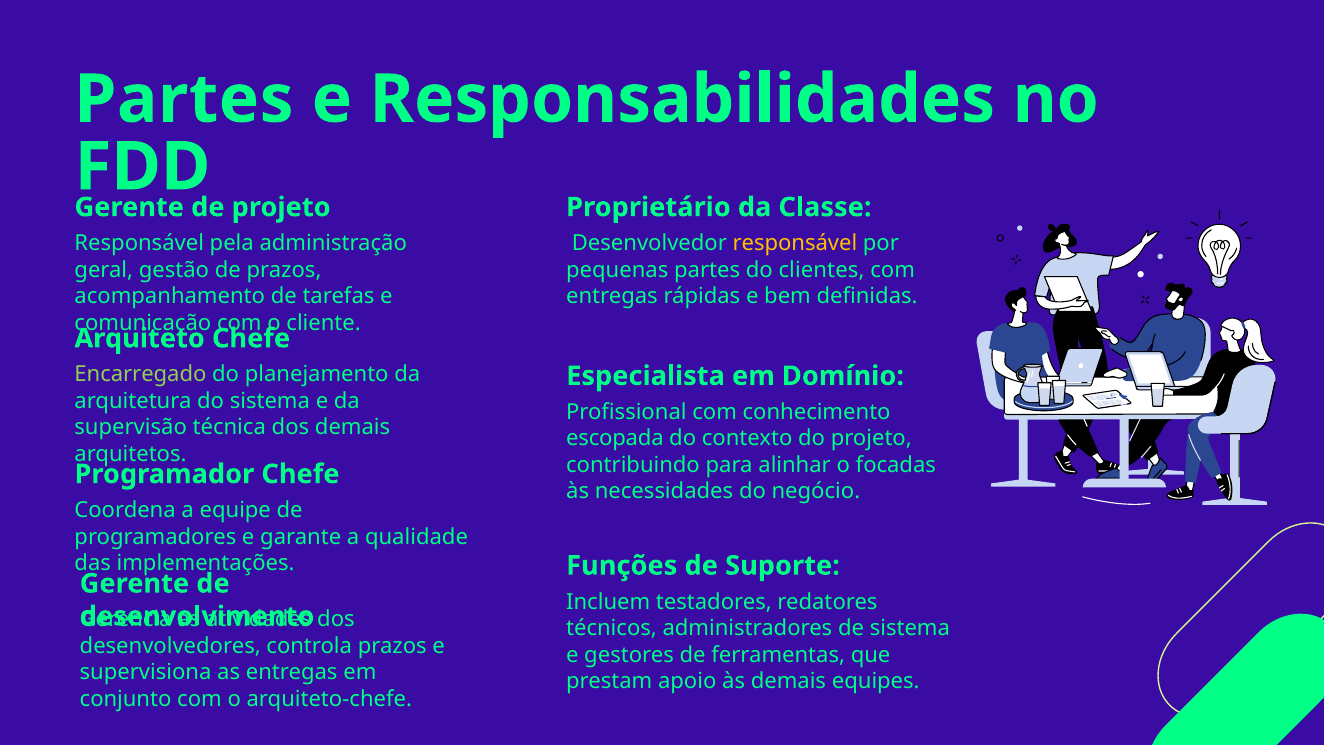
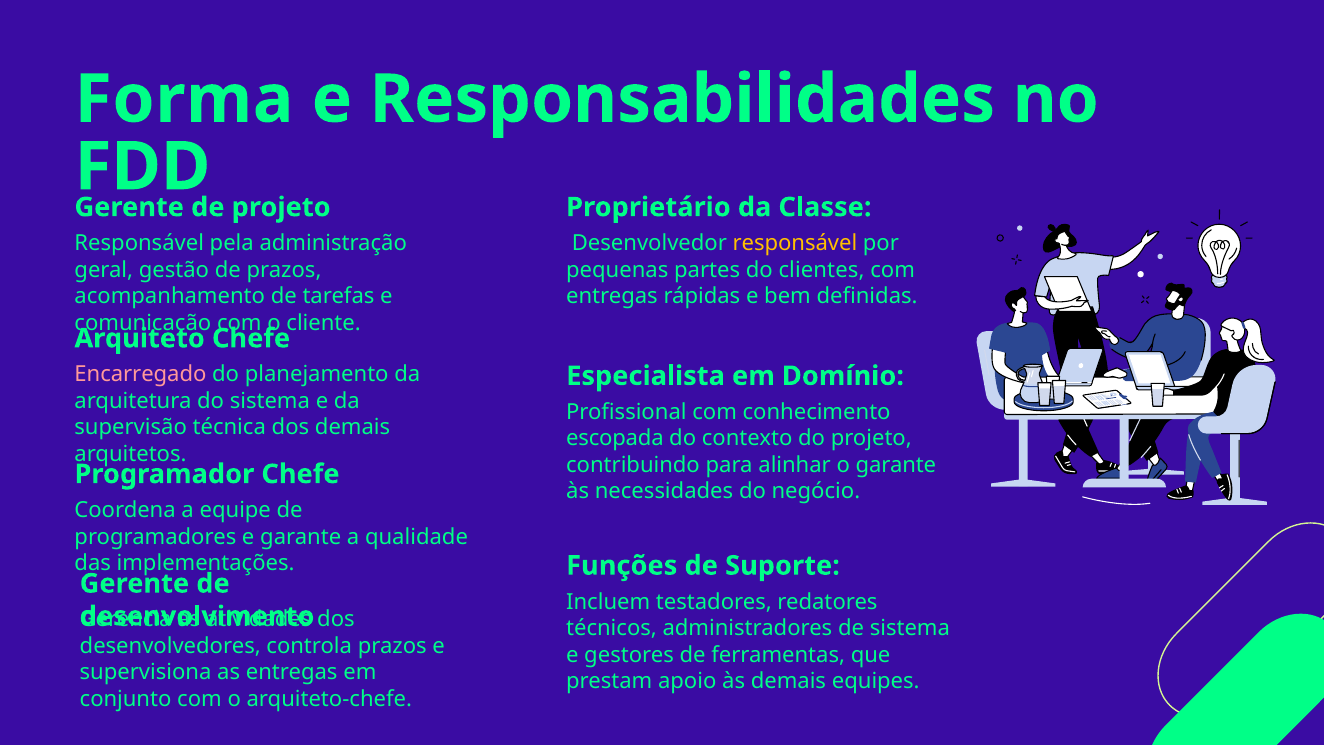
Partes: Partes -> Forma (184, 99)
Encarregado colour: light green -> pink (140, 374)
o focadas: focadas -> garante (896, 465)
